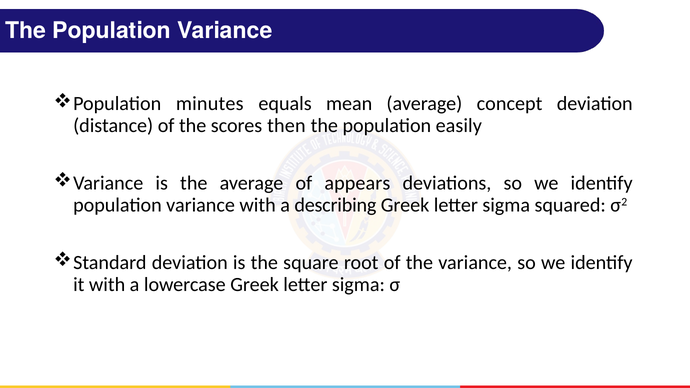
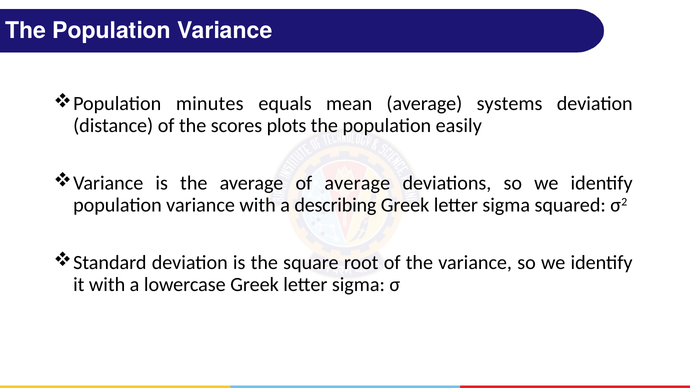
concept: concept -> systems (510, 104)
then: then -> plots (287, 126)
of appears: appears -> average (357, 183)
